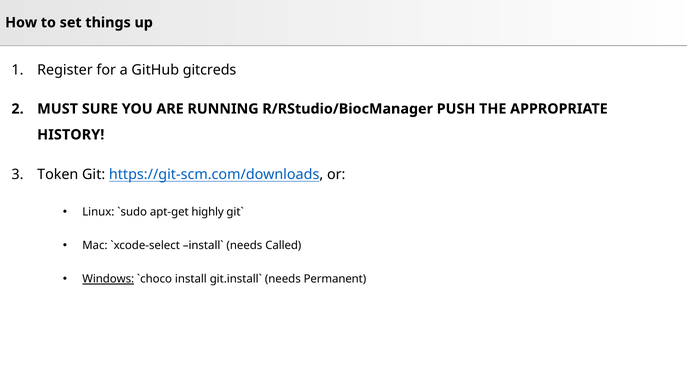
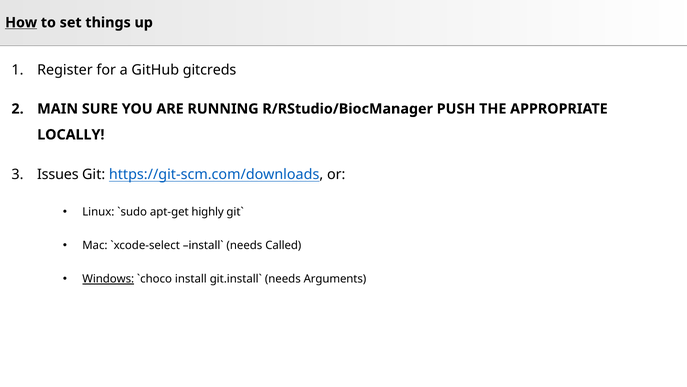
How underline: none -> present (21, 23)
MUST: MUST -> MAIN (58, 109)
HISTORY: HISTORY -> LOCALLY (71, 135)
Token: Token -> Issues (58, 174)
Permanent: Permanent -> Arguments (335, 279)
